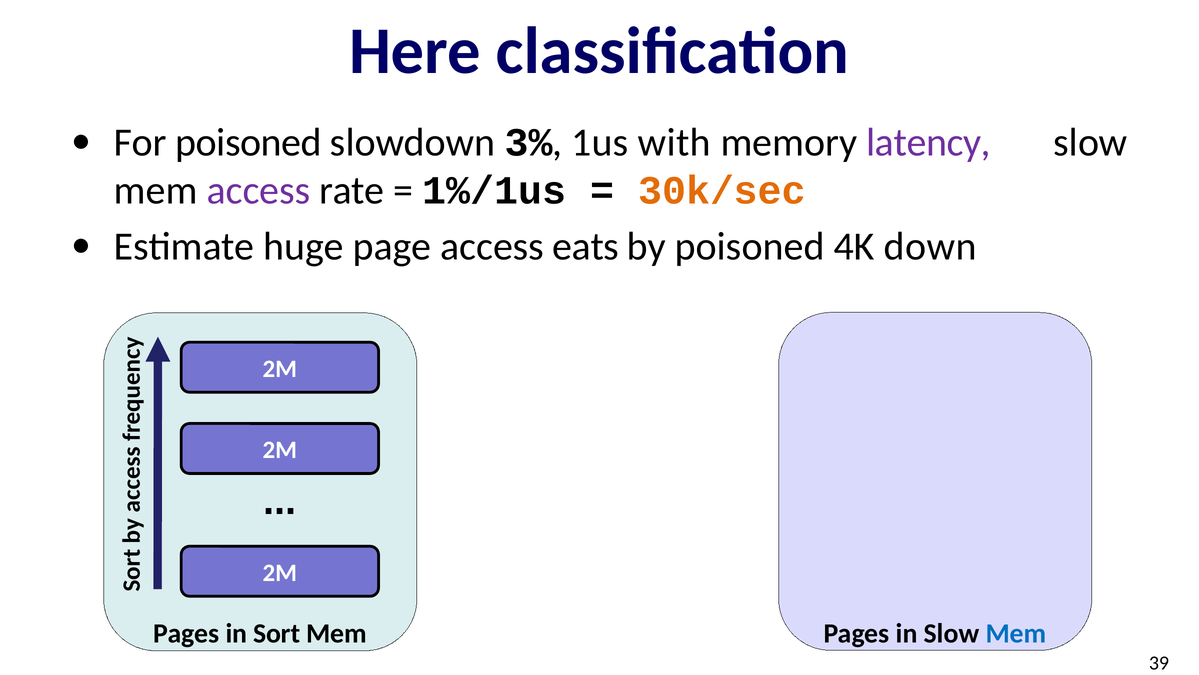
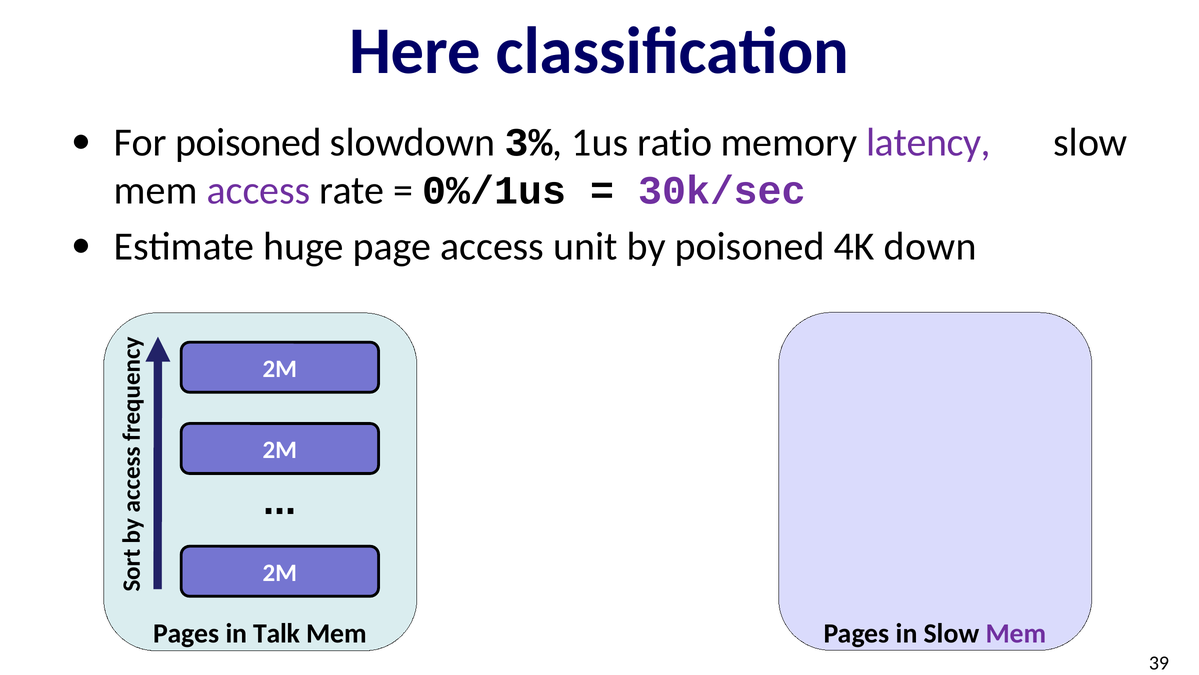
with: with -> ratio (675, 142)
1%/1us: 1%/1us -> 0%/1us (494, 190)
30k/sec colour: orange -> purple (722, 190)
eats: eats -> unit (585, 246)
Mem colour: blue -> purple (1016, 633)
Sort: Sort -> Talk (277, 633)
